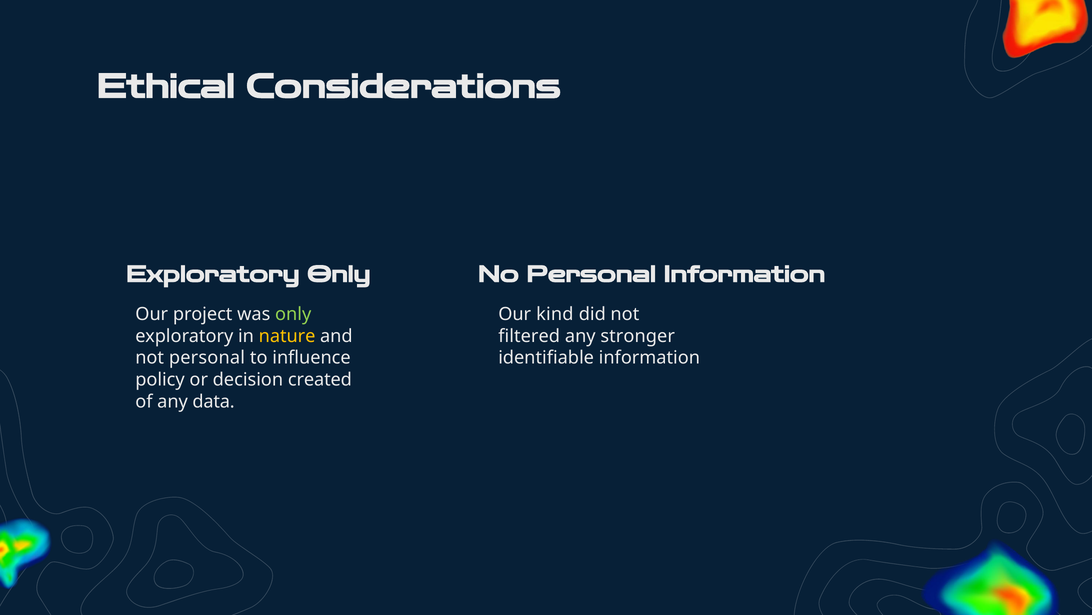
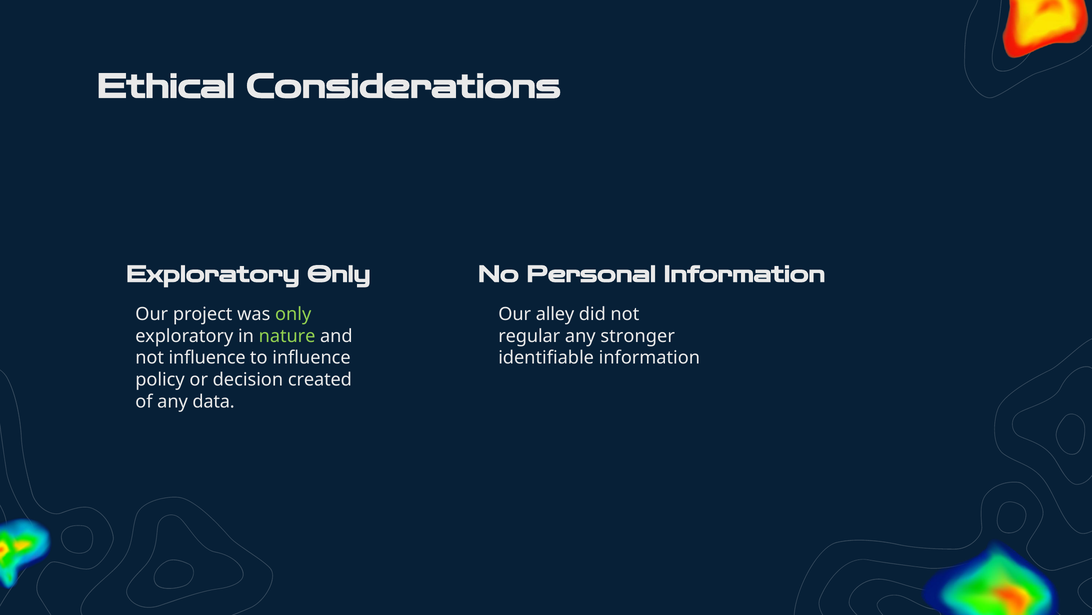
kind: kind -> alley (555, 314)
nature colour: yellow -> light green (287, 336)
filtered: filtered -> regular (529, 336)
not personal: personal -> influence (207, 358)
